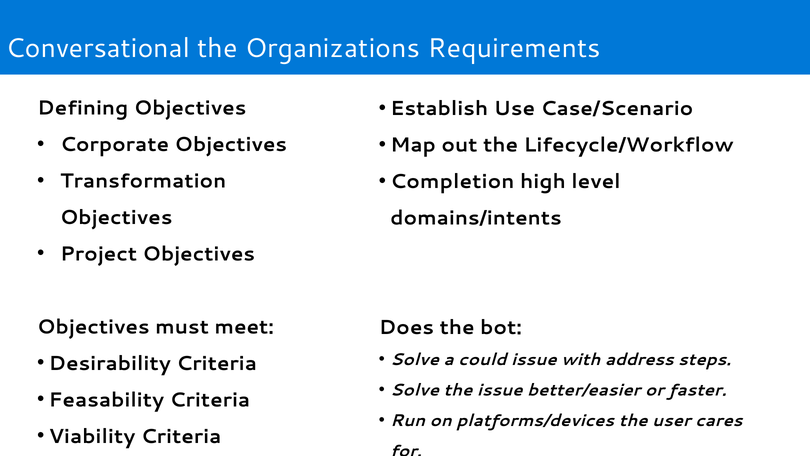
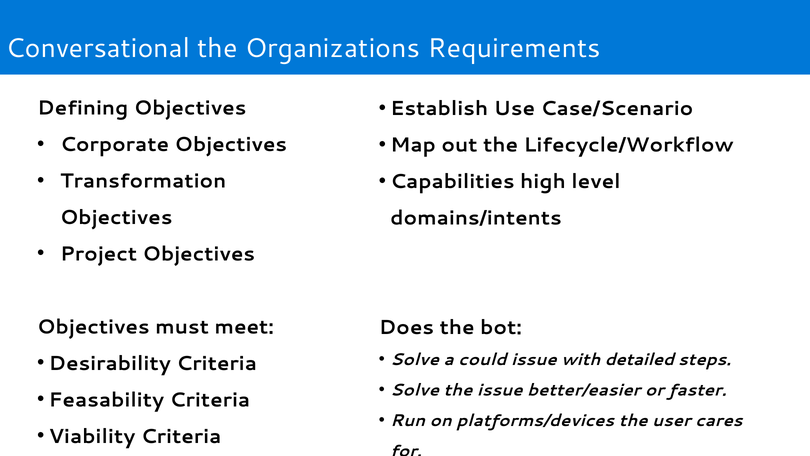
Completion: Completion -> Capabilities (452, 182)
address: address -> detailed (639, 360)
